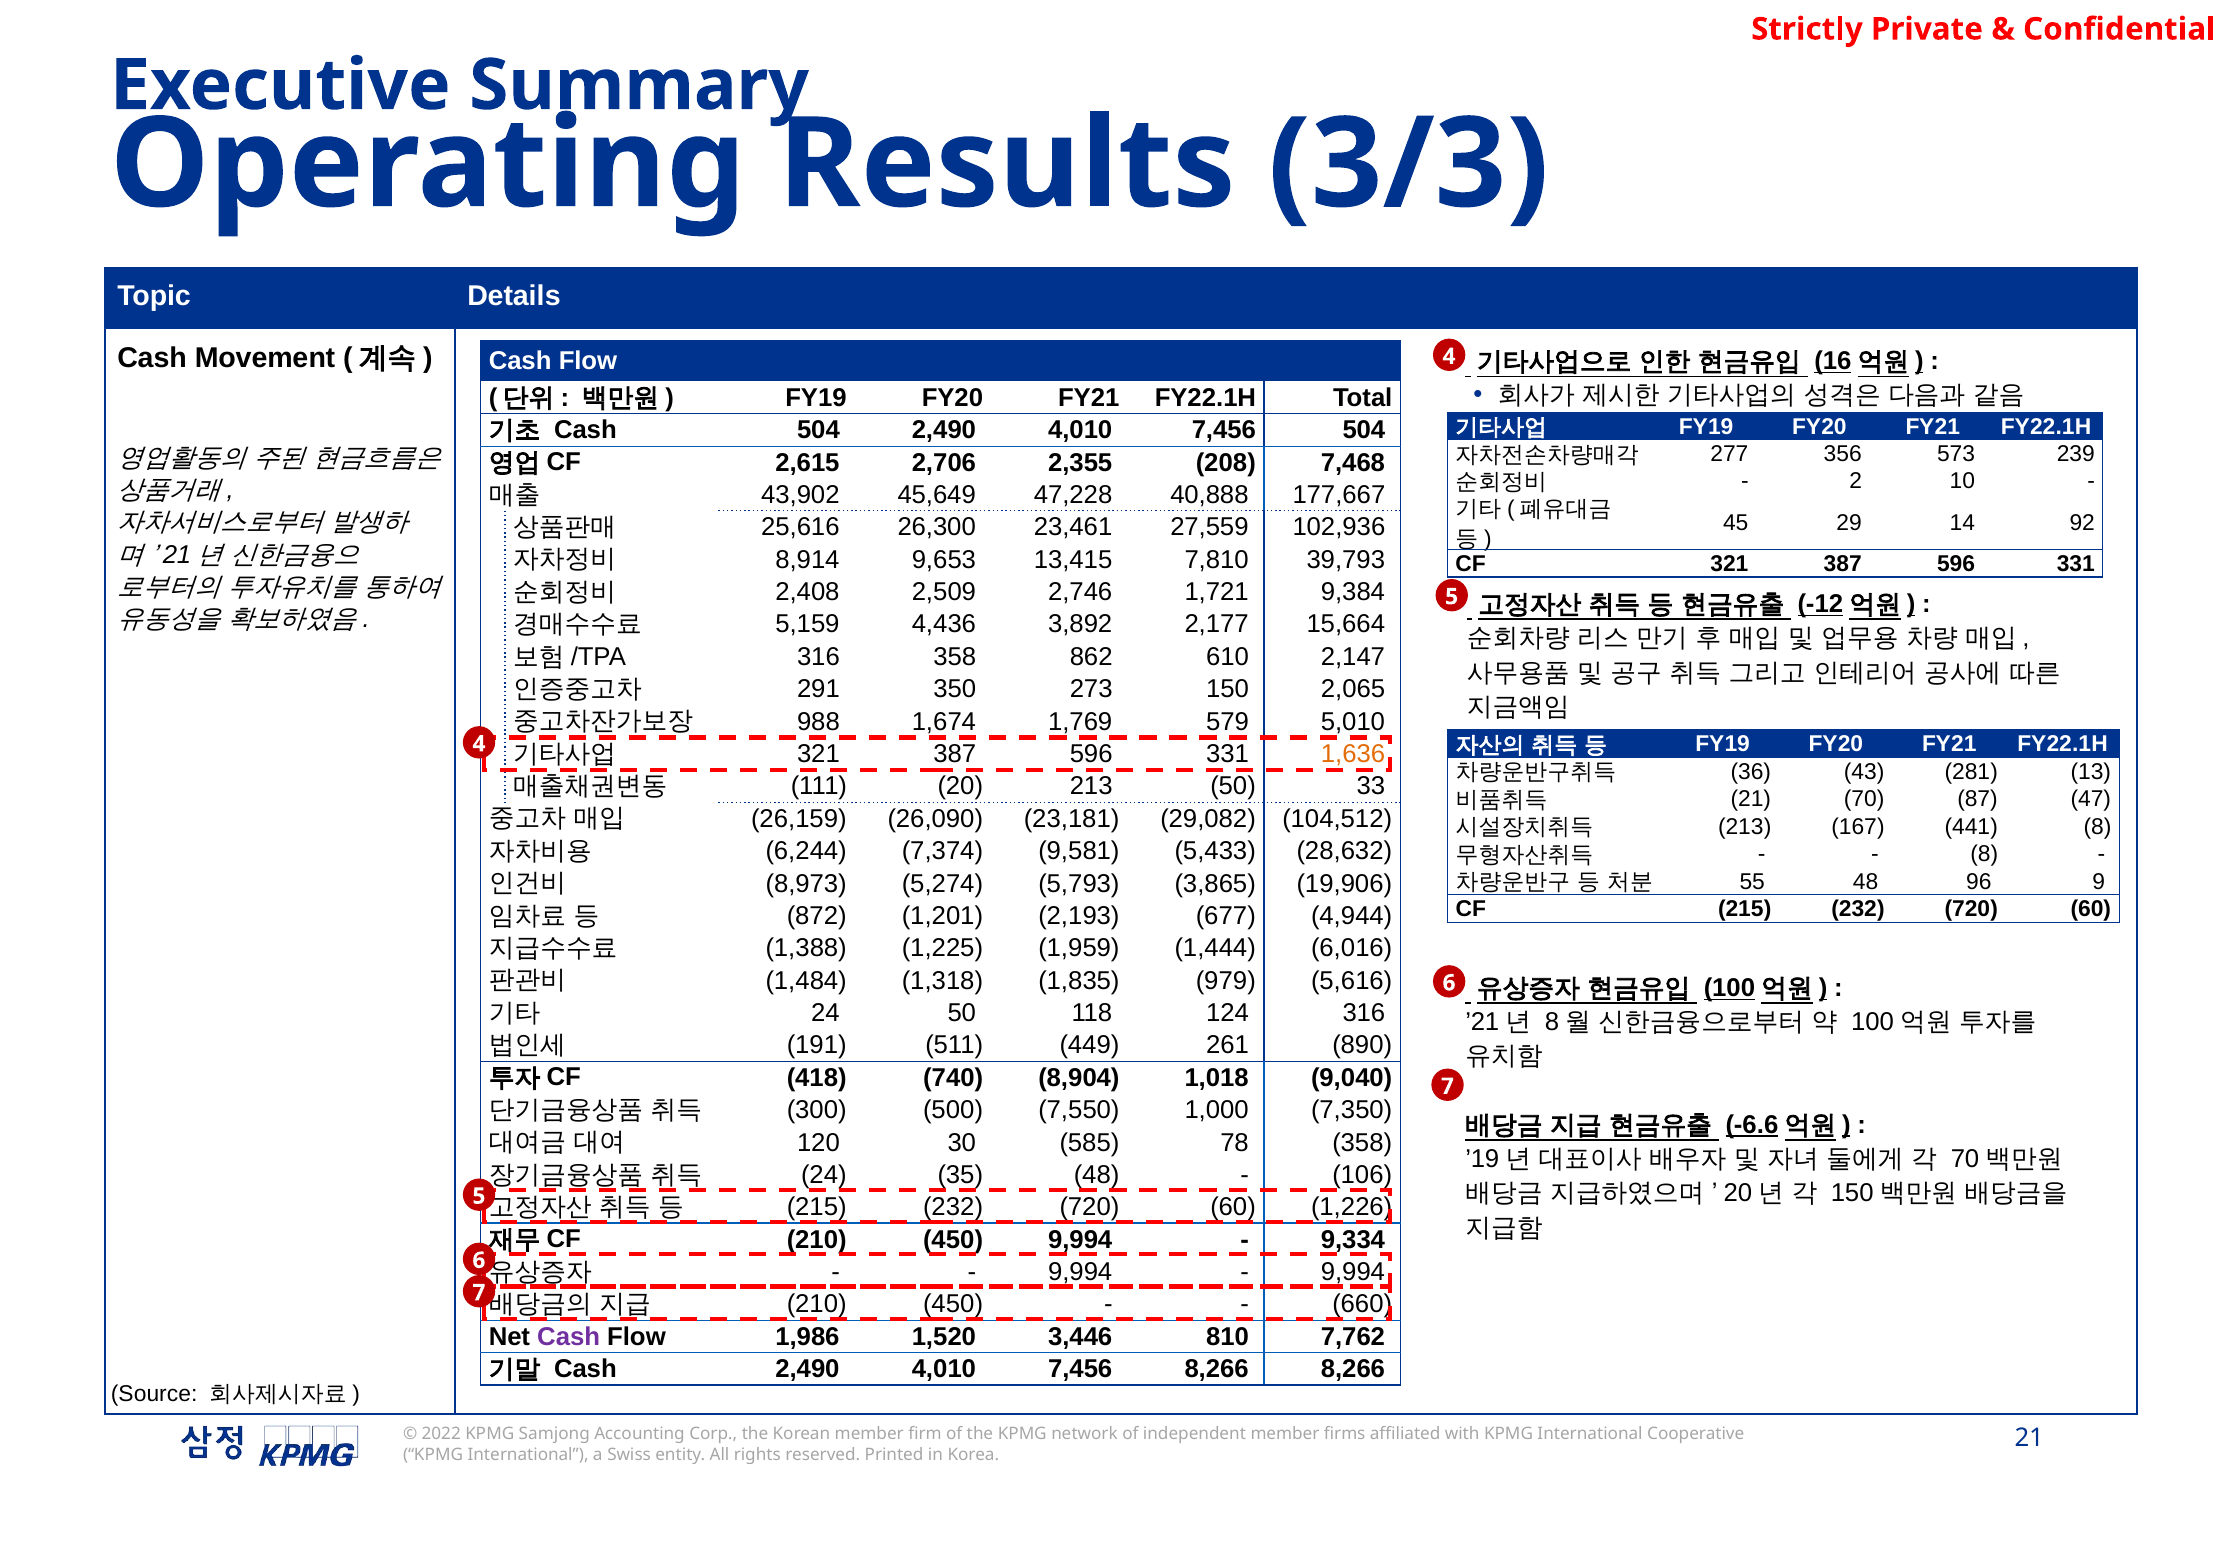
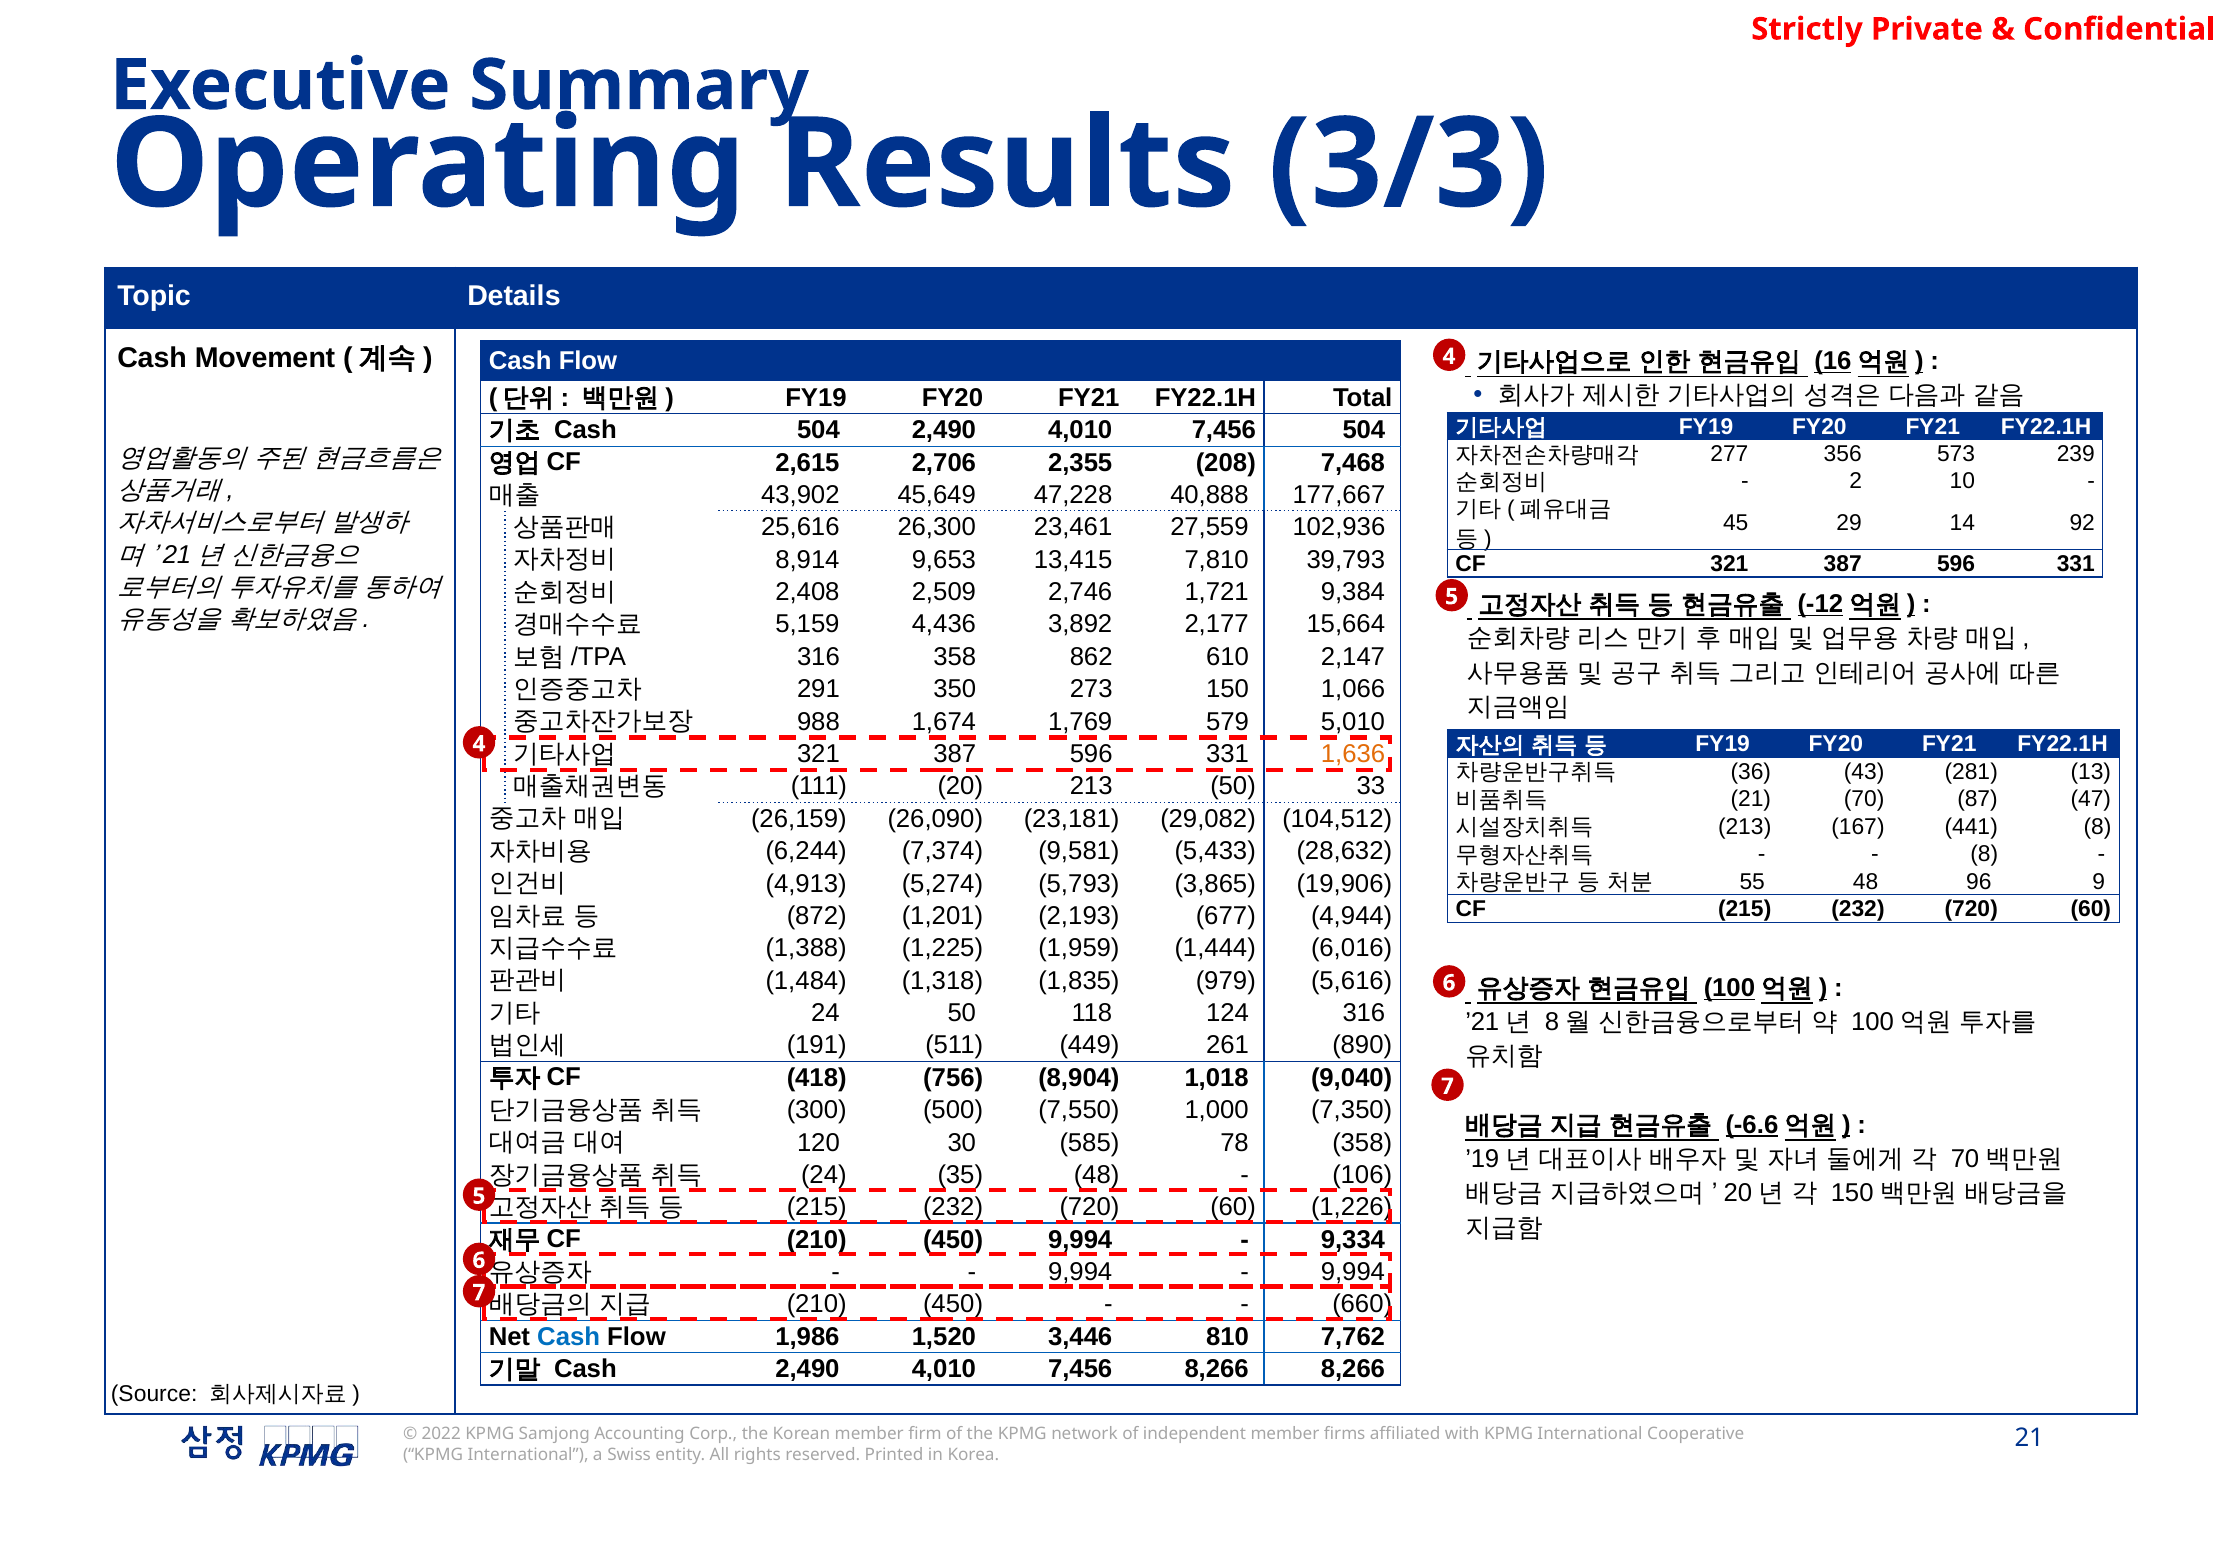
2,065: 2,065 -> 1,066 (1353, 689)
8,973: 8,973 -> 4,913 (806, 883)
740: 740 -> 756 (953, 1078)
Cash colour: purple -> blue (569, 1337)
